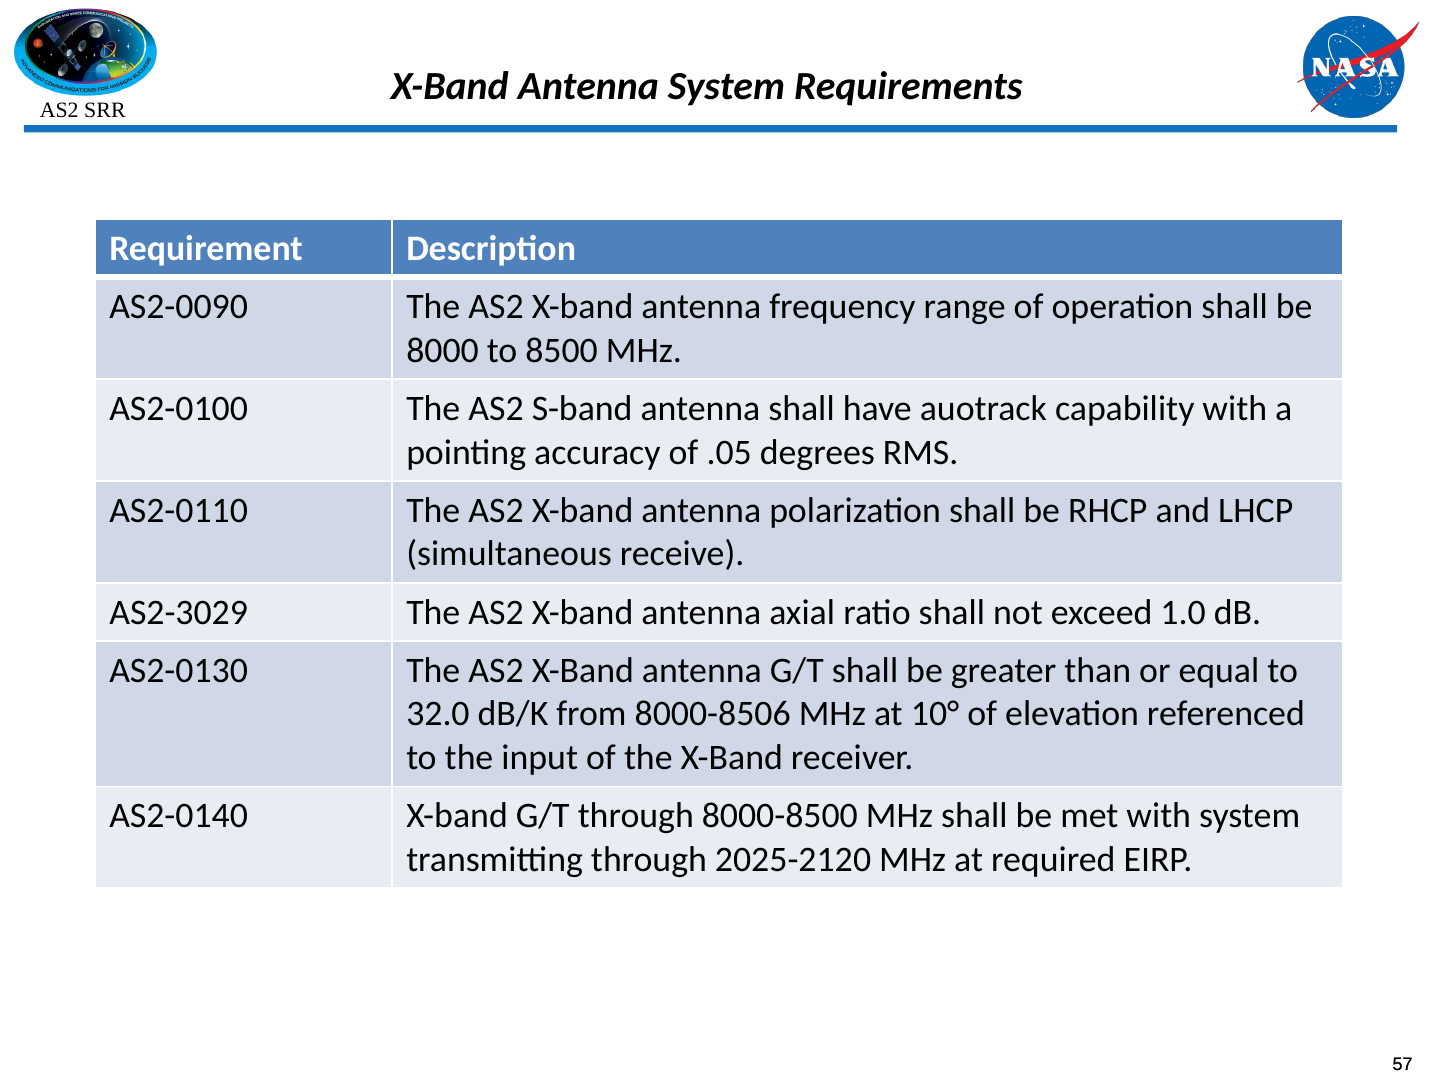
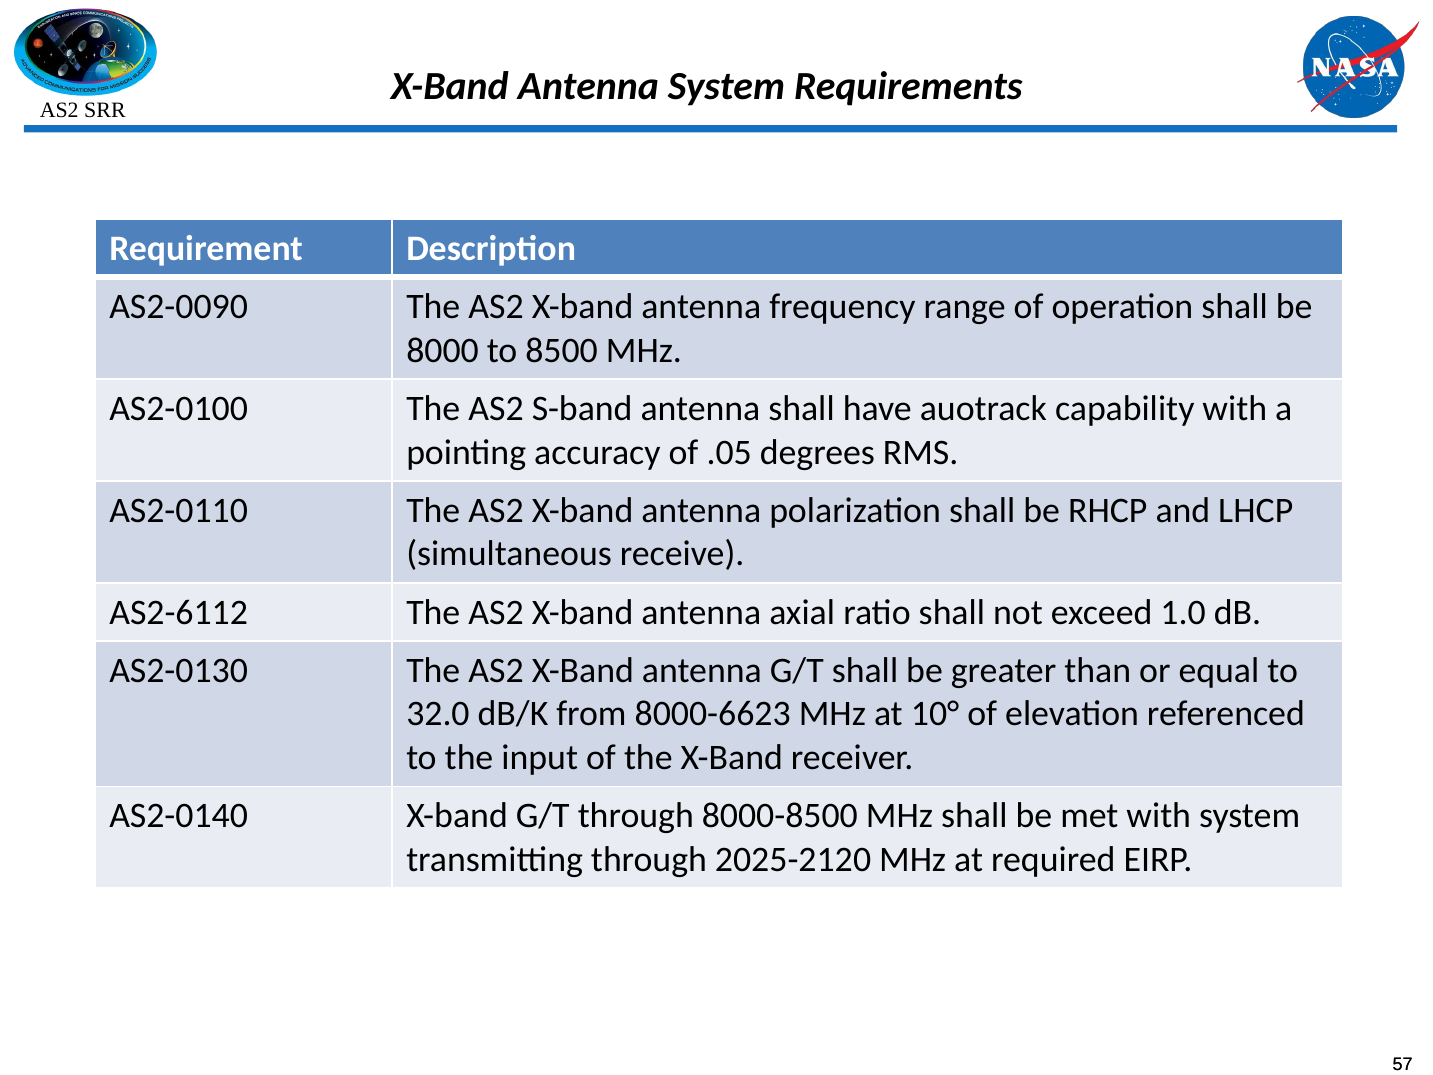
AS2-3029: AS2-3029 -> AS2-6112 (179, 612)
8000-8506: 8000-8506 -> 8000-6623 (713, 714)
